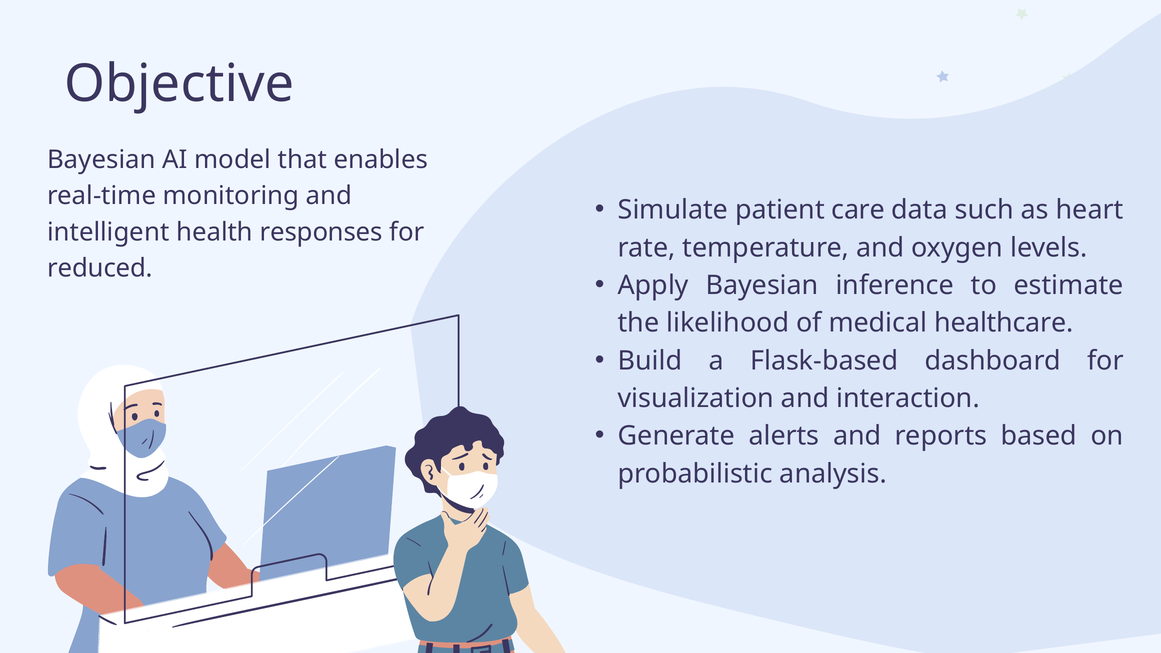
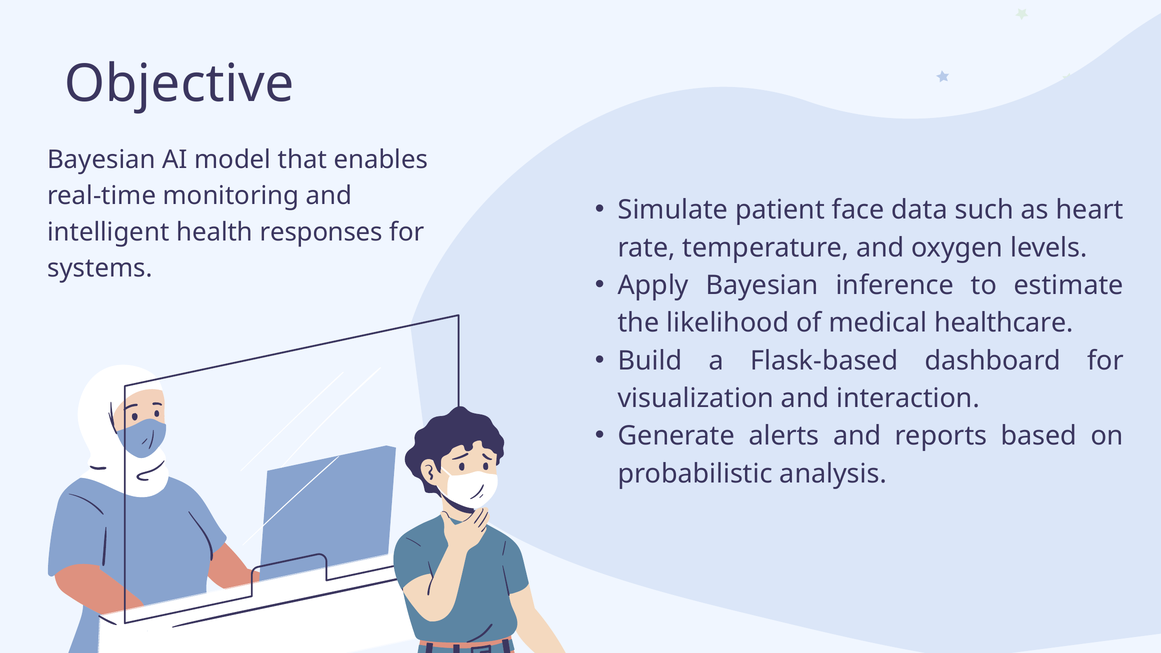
care: care -> face (858, 210)
reduced: reduced -> systems (100, 268)
